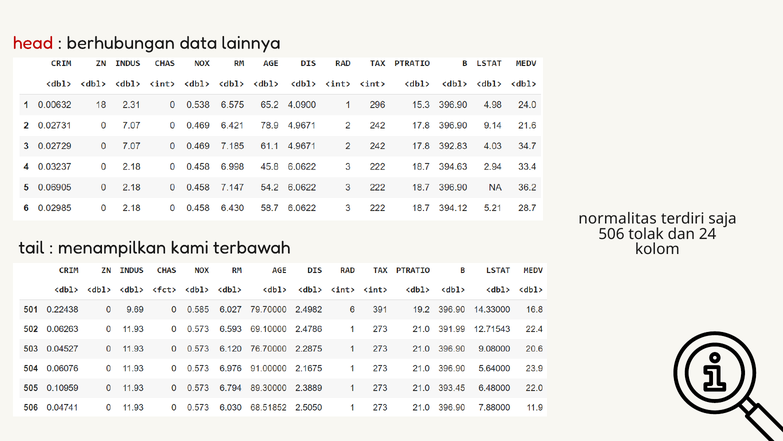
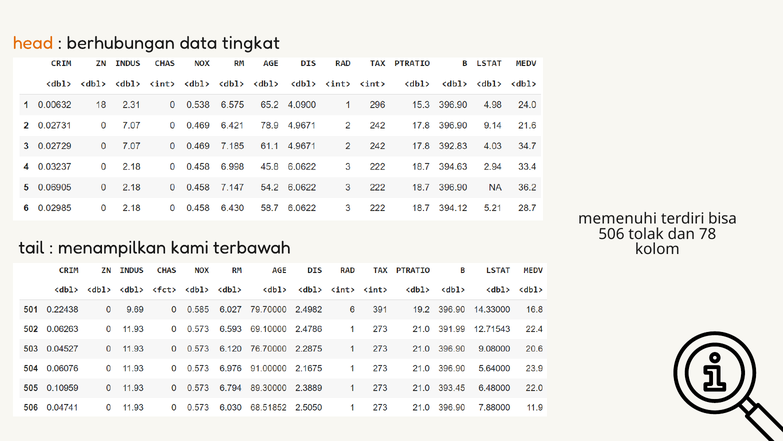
head colour: red -> orange (33, 43)
lainnya: lainnya -> tingkat (251, 43)
normalitas: normalitas -> memenuhi (618, 218)
saja: saja -> bisa (723, 218)
24: 24 -> 78 (708, 234)
